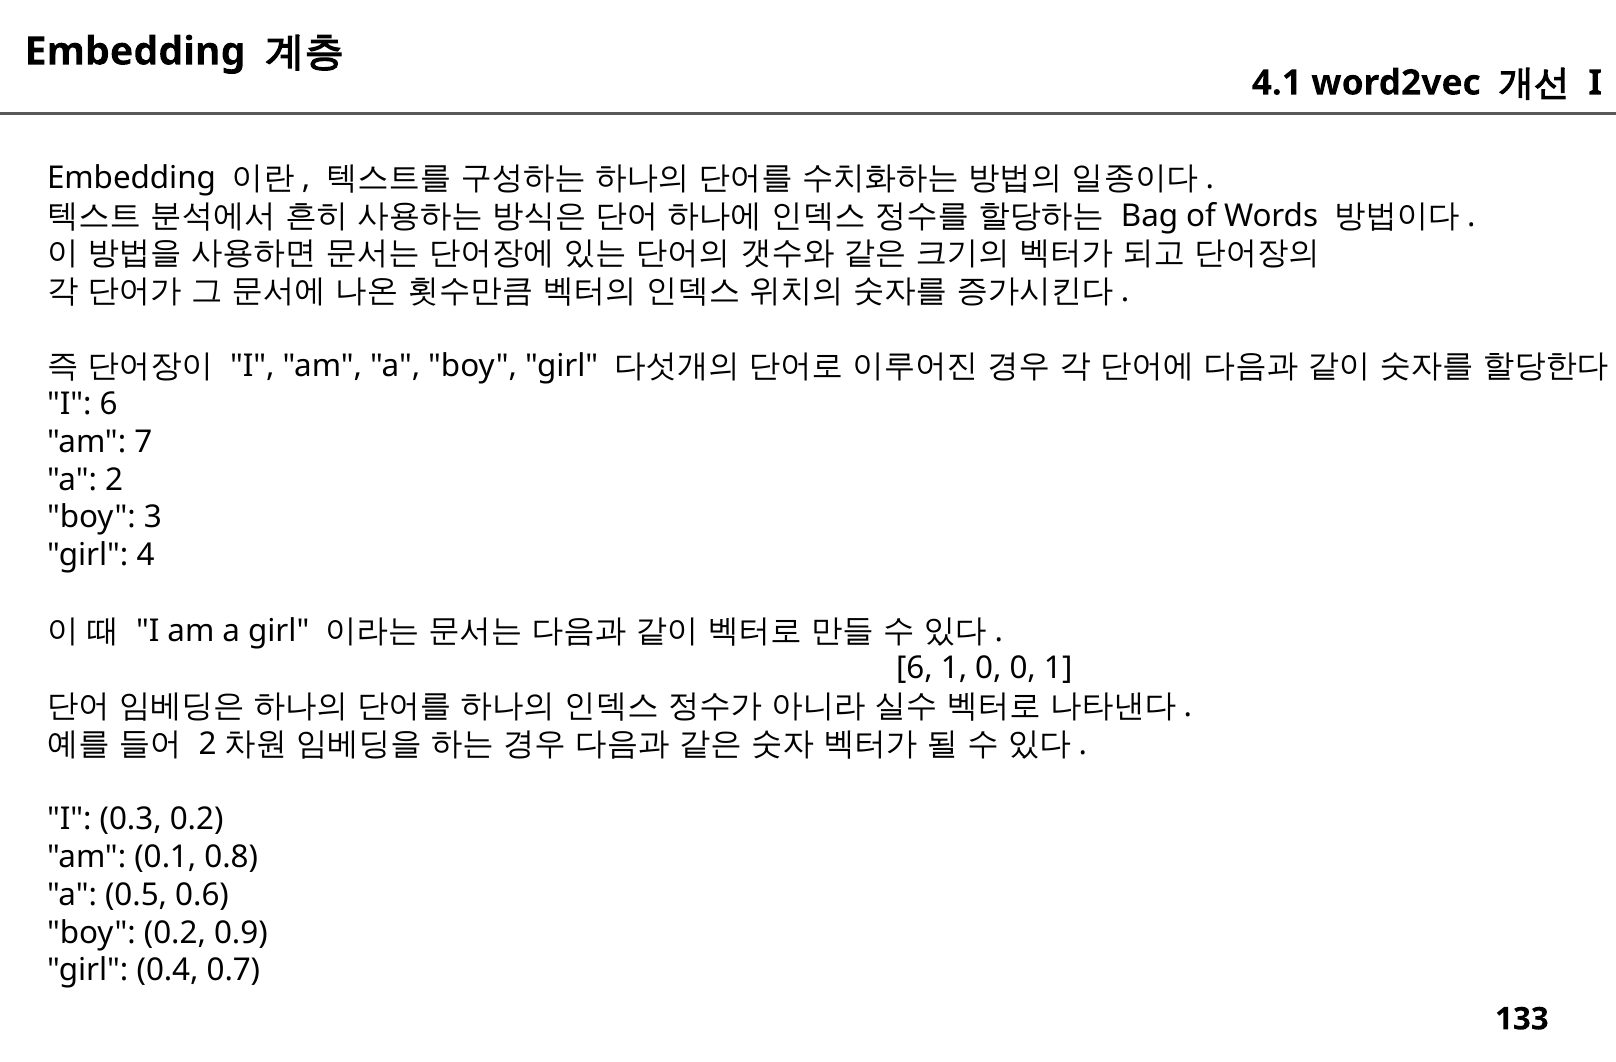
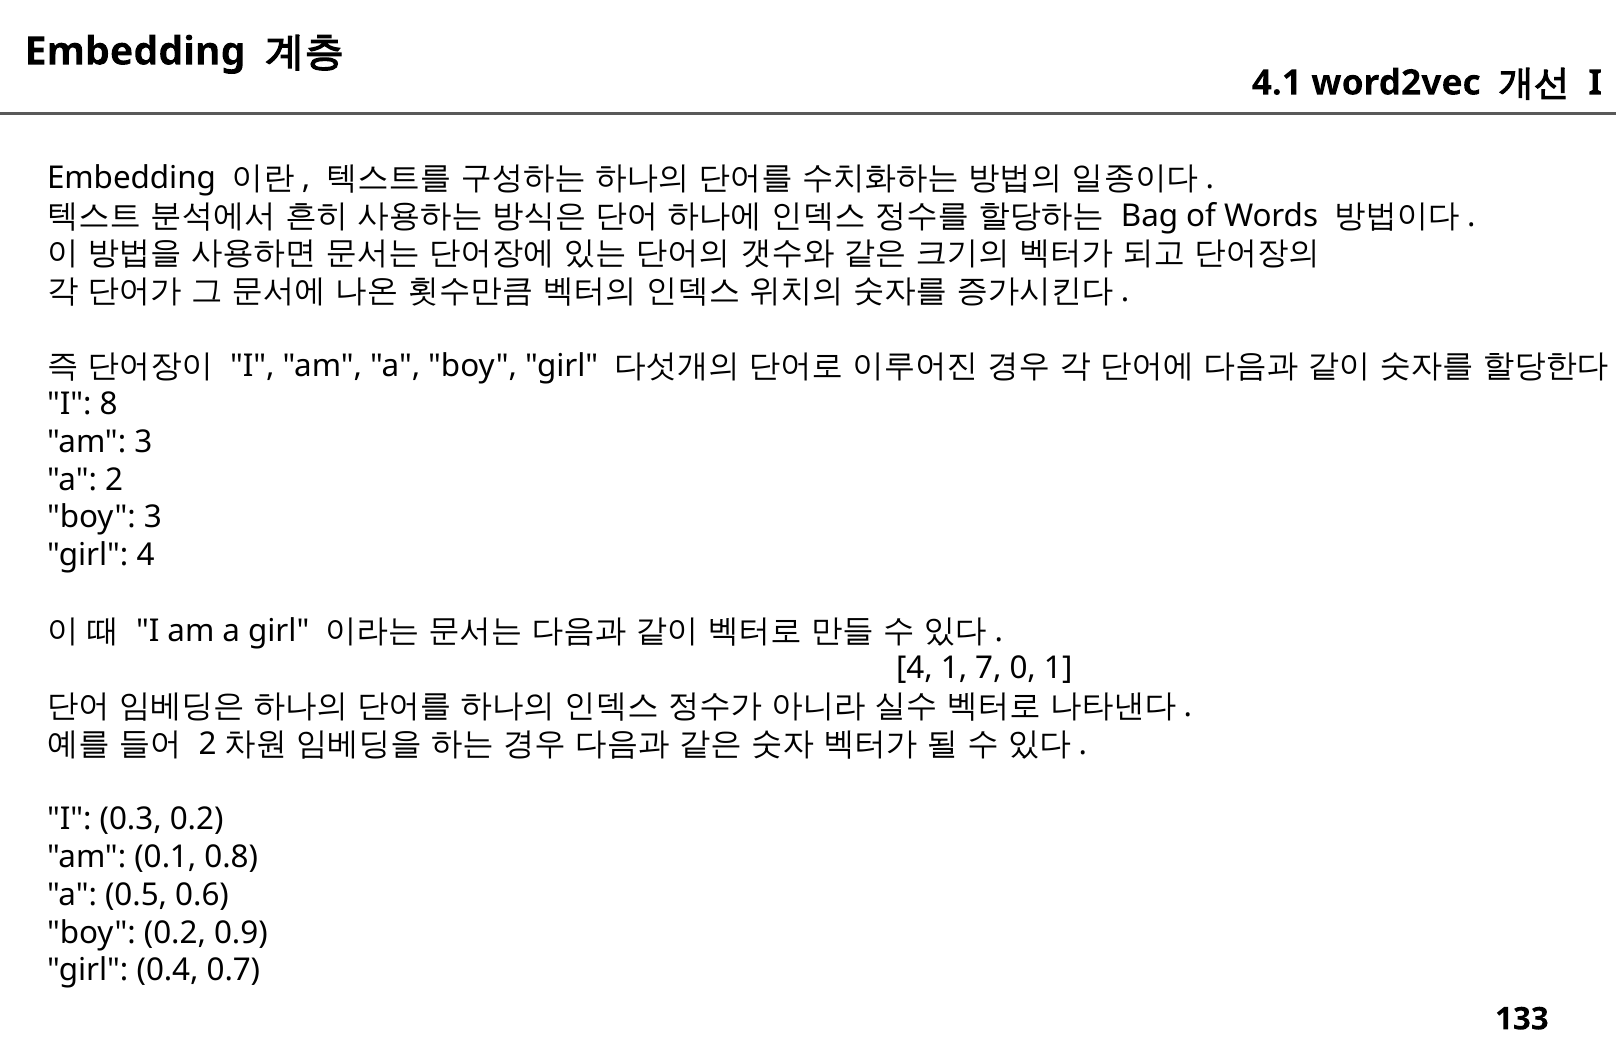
I 6: 6 -> 8 (109, 404)
am 7: 7 -> 3 (143, 442)
6: 6 -> 4 (915, 668)
1 0: 0 -> 7 (988, 668)
